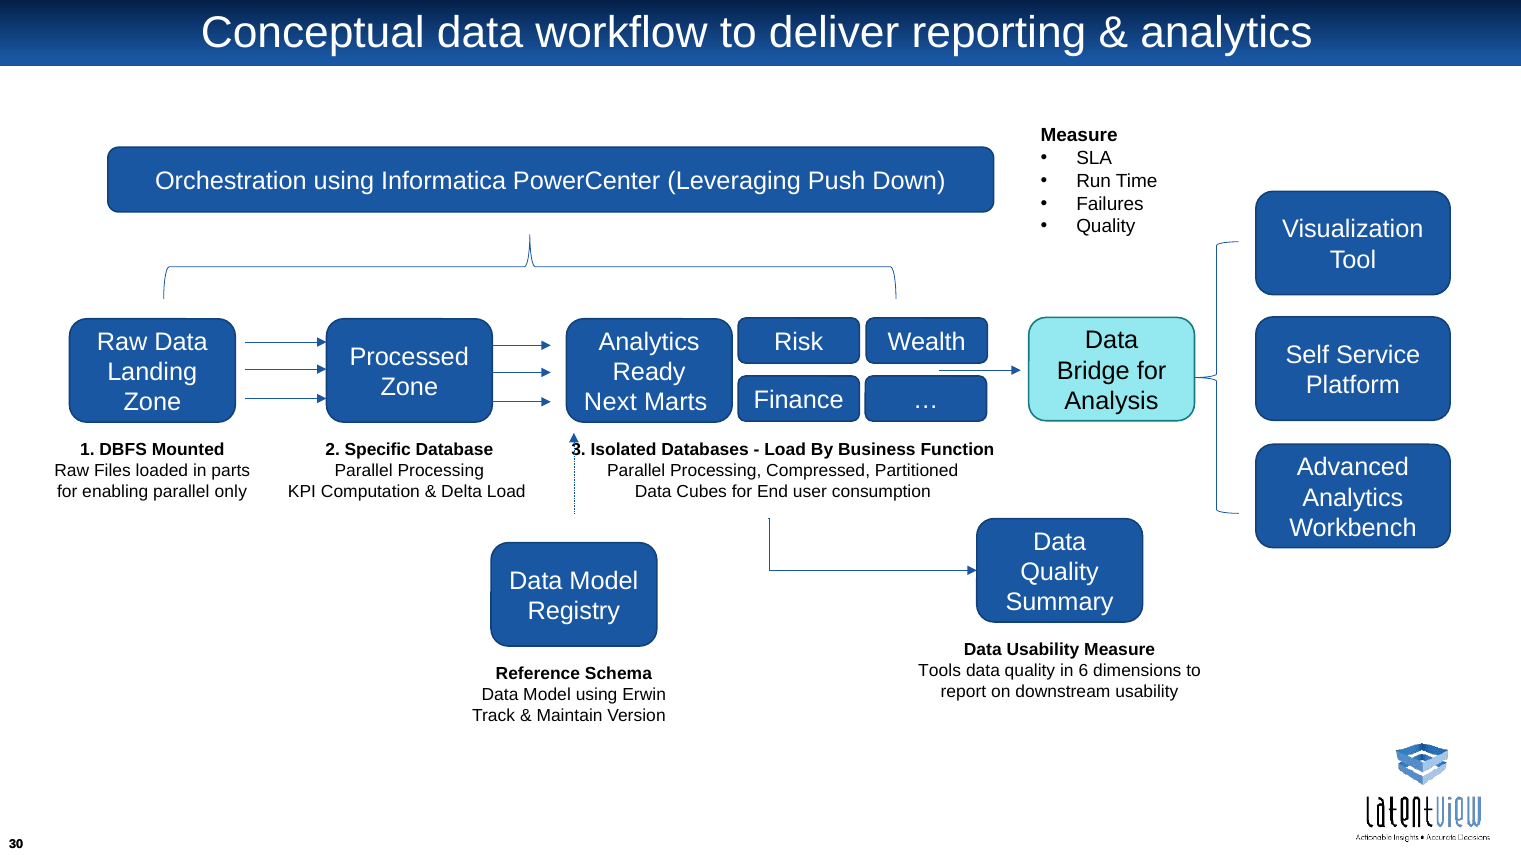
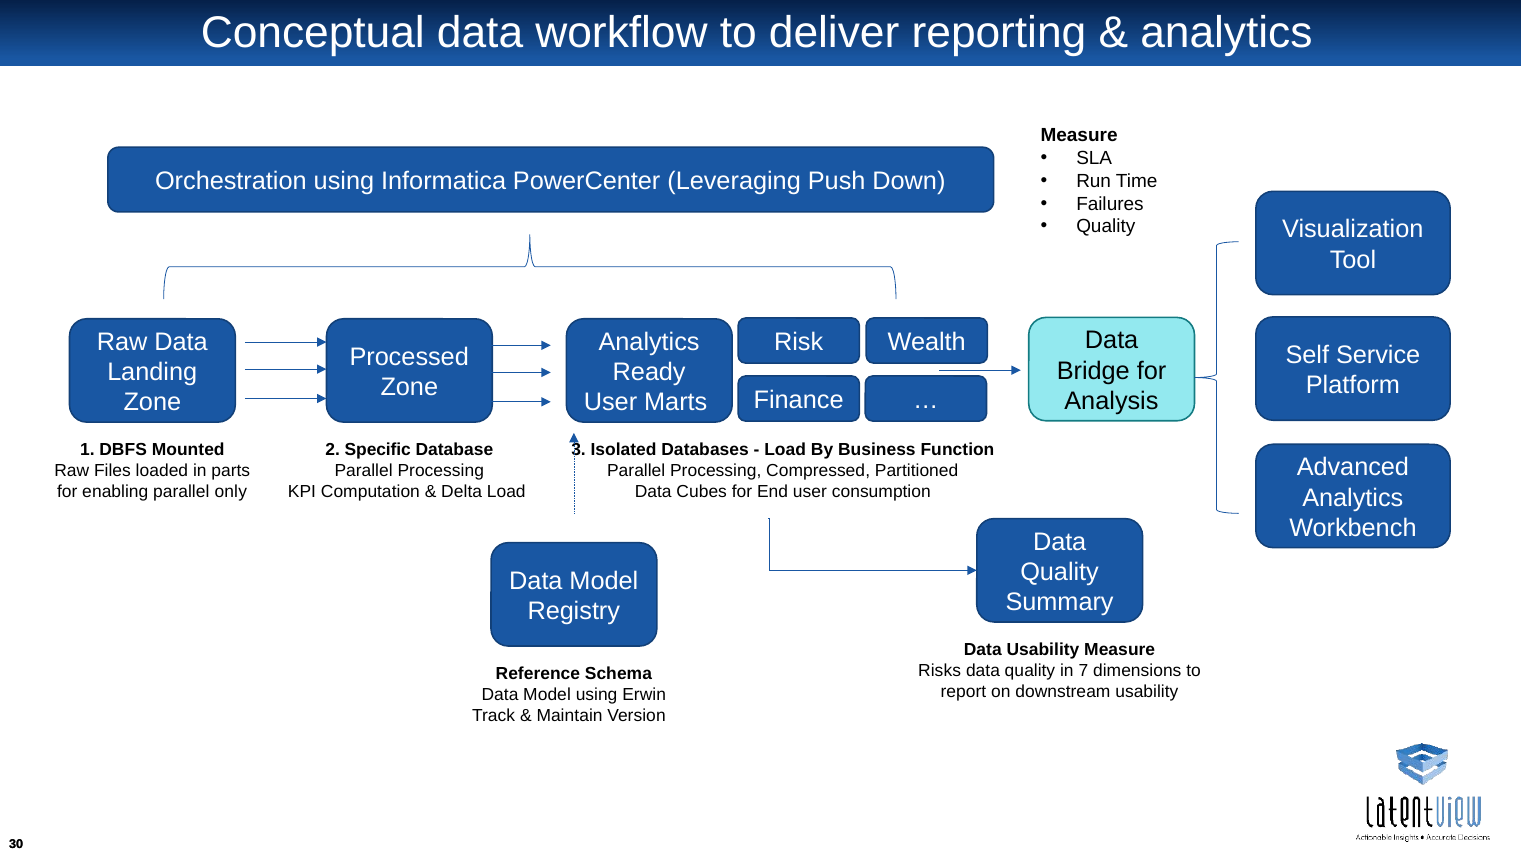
Next: Next -> User (611, 403)
Tools: Tools -> Risks (940, 671)
6: 6 -> 7 (1083, 671)
